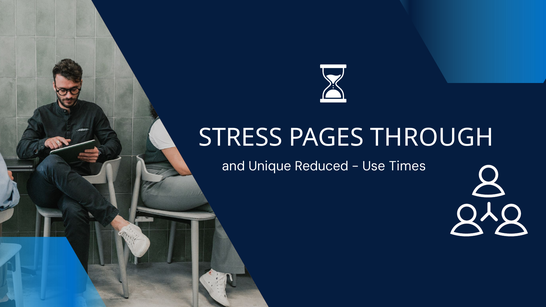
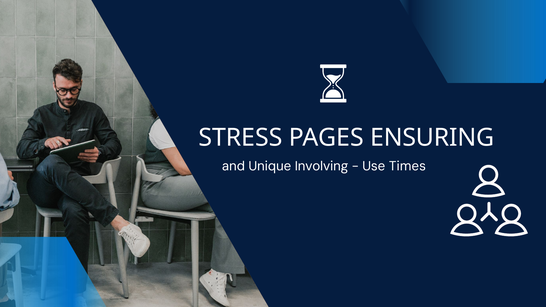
THROUGH: THROUGH -> ENSURING (432, 138)
Reduced: Reduced -> Involving (322, 166)
